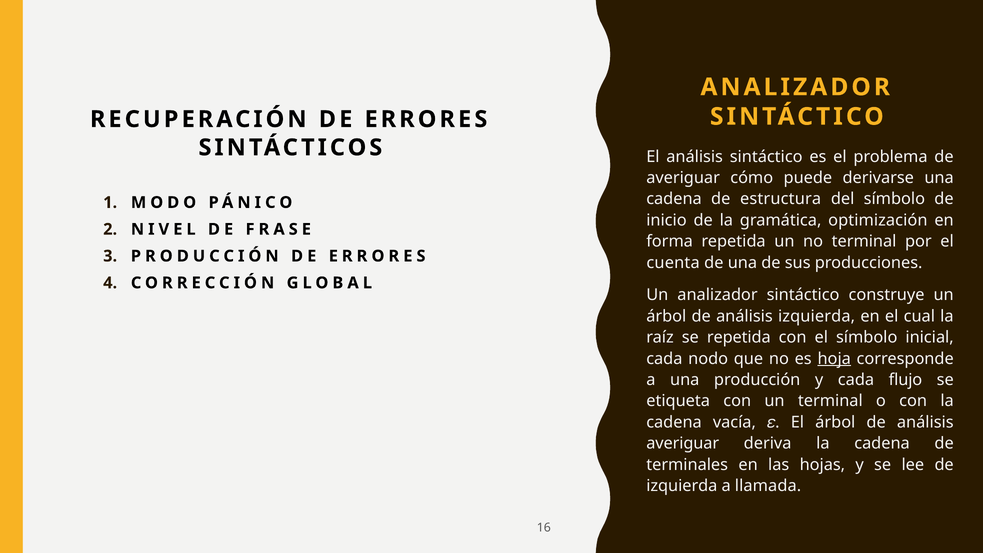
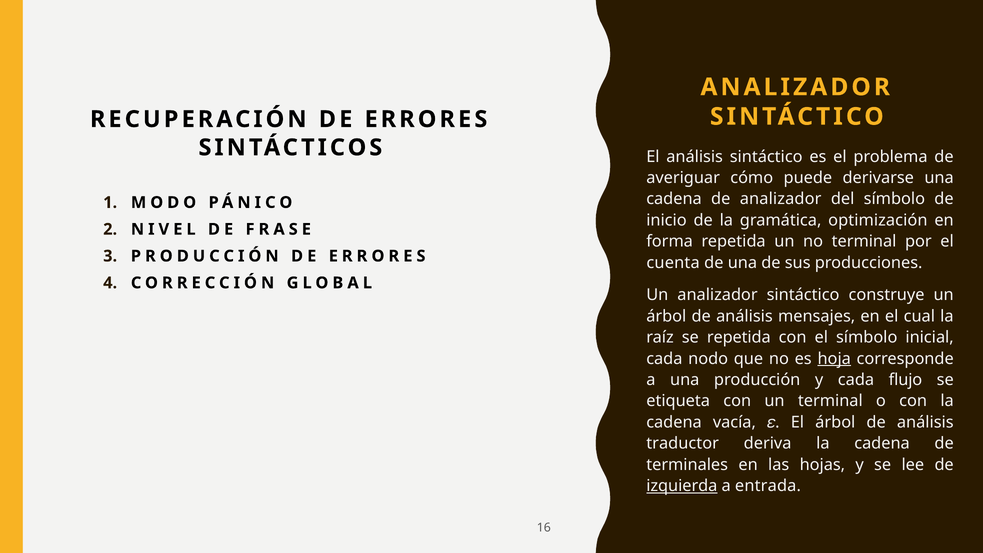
de estructura: estructura -> analizador (781, 199)
análisis izquierda: izquierda -> mensajes (817, 316)
averiguar: averiguar -> traductor (683, 443)
izquierda underline: none -> present (682, 486)
llamada: llamada -> entrada (768, 486)
